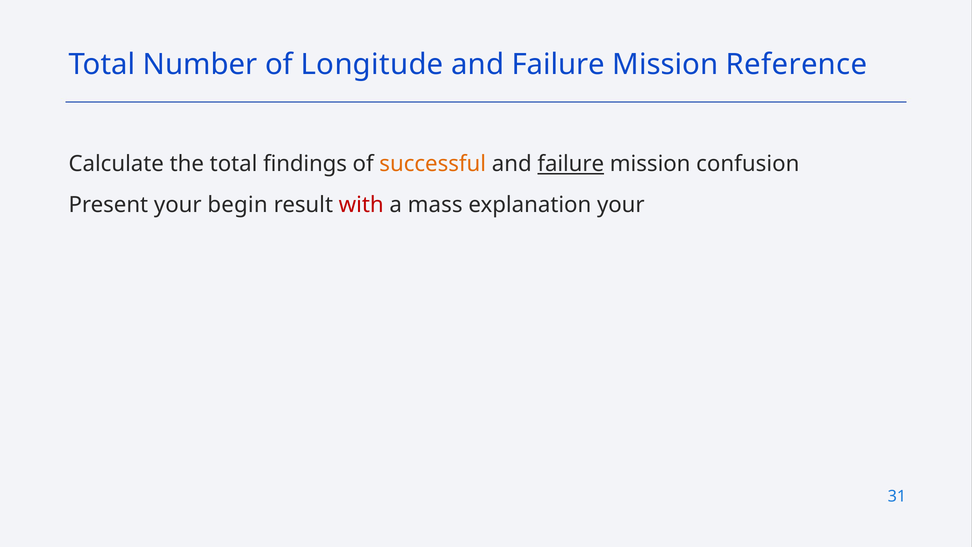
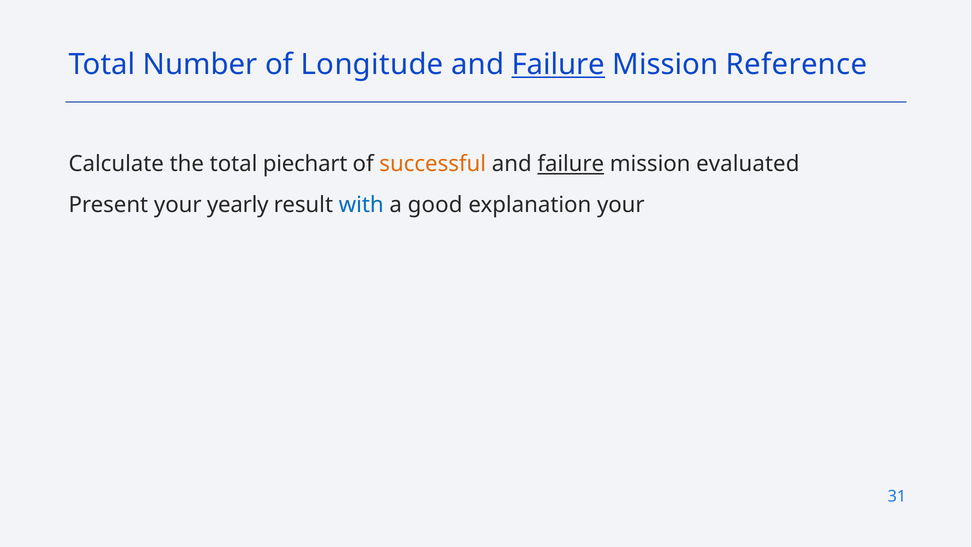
Failure underline: none -> present (558, 65)
findings: findings -> piechart (305, 164)
confusion: confusion -> evaluated (748, 164)
begin: begin -> yearly (238, 205)
with colour: red -> blue (361, 205)
mass: mass -> good (435, 205)
